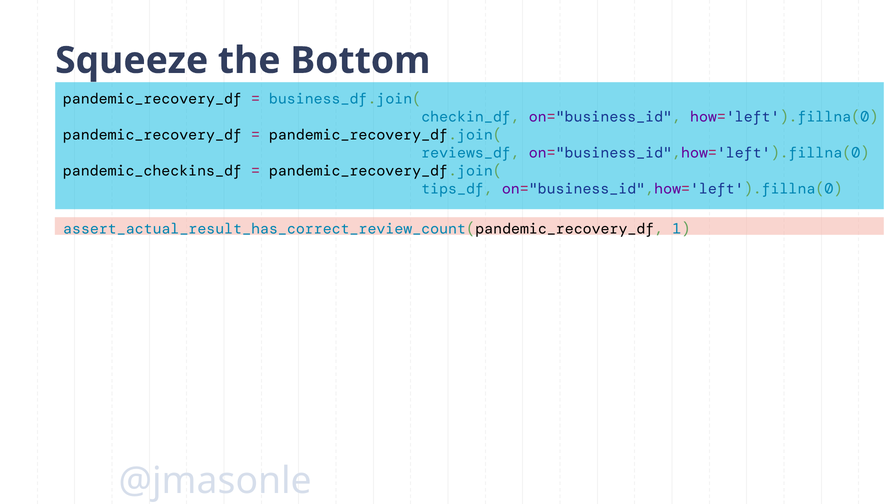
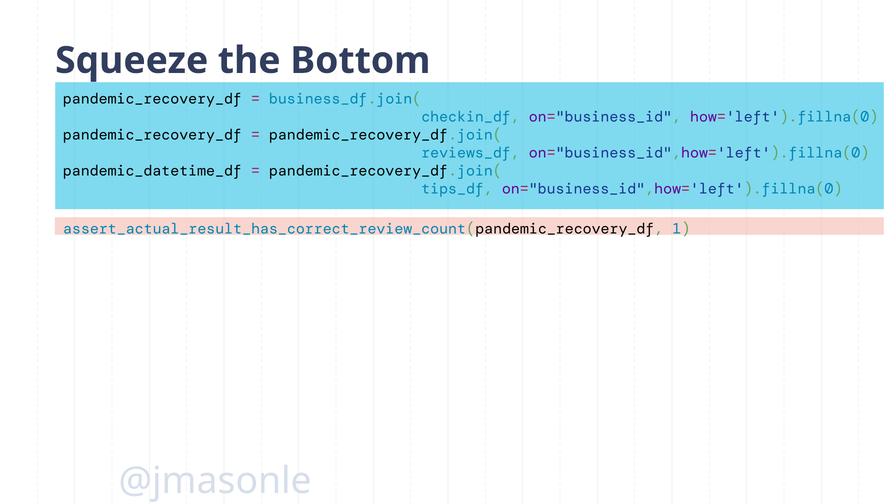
pandemic_checkins_df: pandemic_checkins_df -> pandemic_datetime_df (152, 171)
